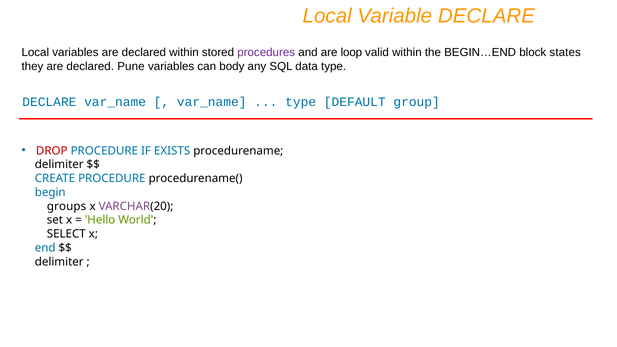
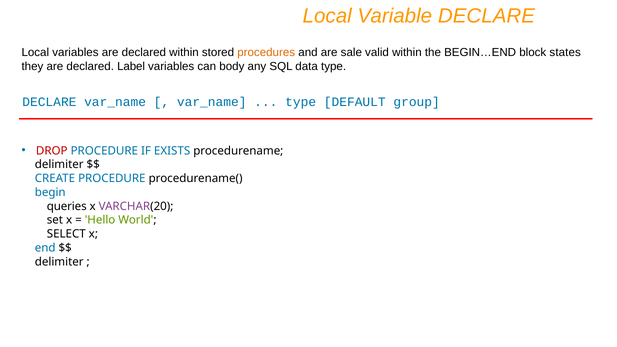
procedures colour: purple -> orange (266, 52)
loop: loop -> sale (351, 52)
Pune: Pune -> Label (131, 66)
groups: groups -> queries (67, 206)
